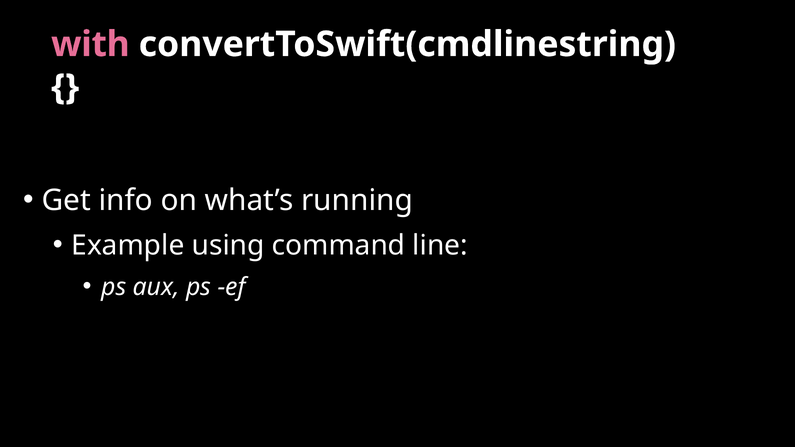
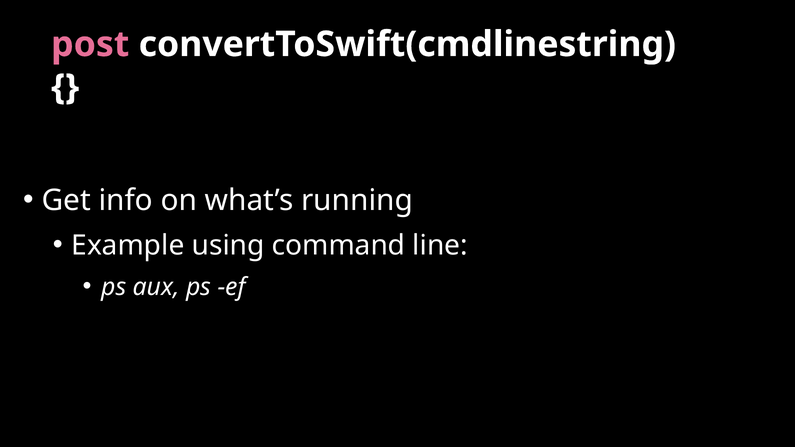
with: with -> post (90, 44)
